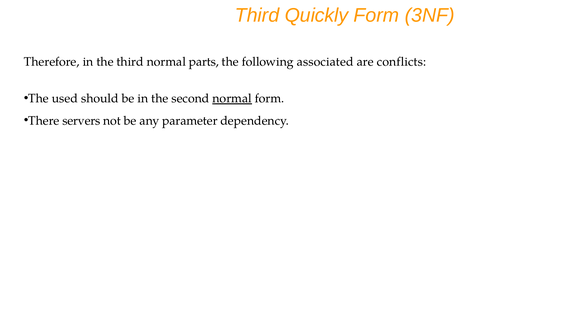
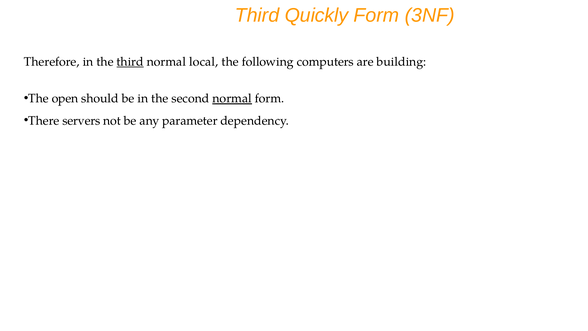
third underline: none -> present (130, 62)
parts: parts -> local (204, 62)
associated: associated -> computers (325, 62)
conflicts: conflicts -> building (401, 62)
used: used -> open (65, 98)
